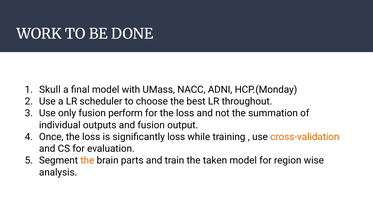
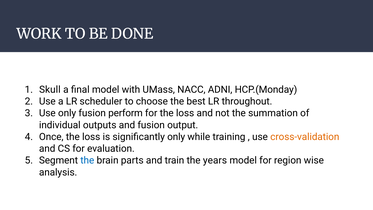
significantly loss: loss -> only (176, 137)
the colour: orange -> blue (87, 160)
taken: taken -> years (215, 160)
